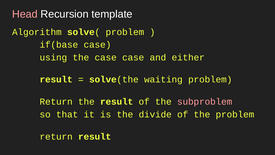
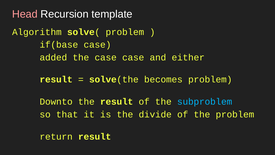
using: using -> added (53, 57)
waiting: waiting -> becomes (163, 79)
Return: Return -> Downto (56, 102)
subproblem colour: pink -> light blue (205, 102)
